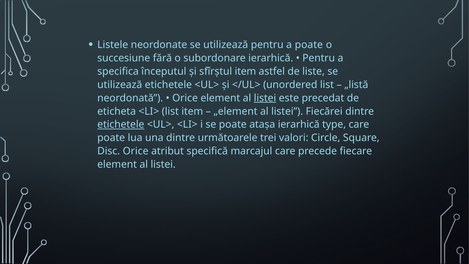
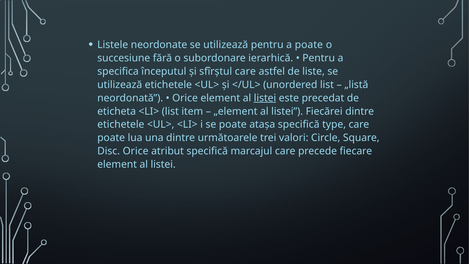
sfîrştul item: item -> care (245, 71)
etichetele underline: present -> none (121, 125)
ataşa ierarhică: ierarhică -> specifică (299, 125)
